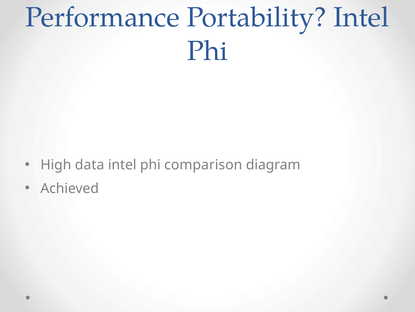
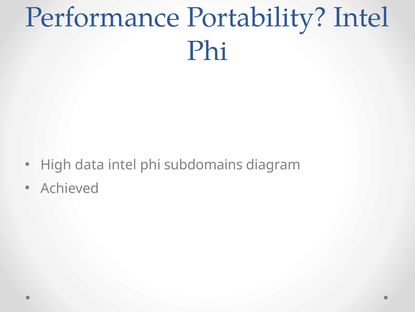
comparison: comparison -> subdomains (203, 165)
